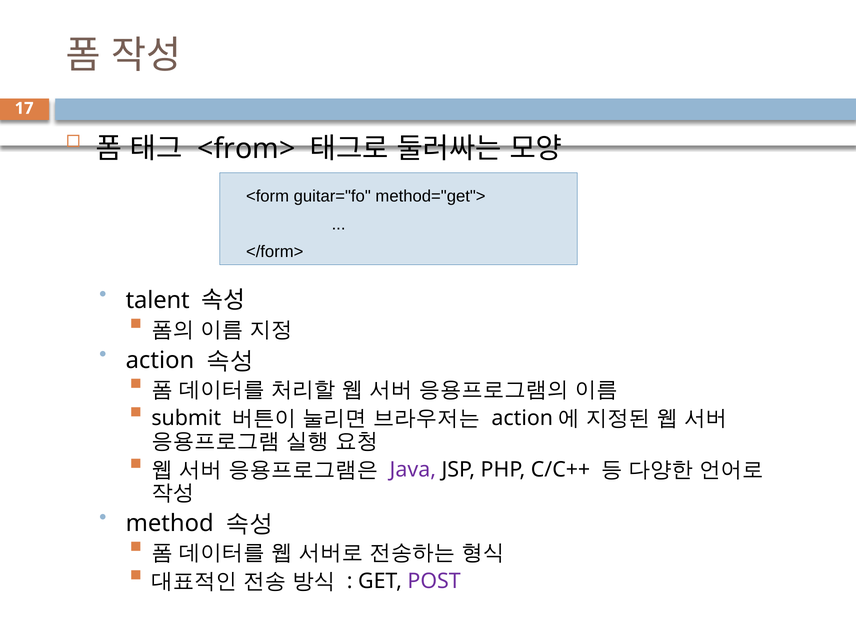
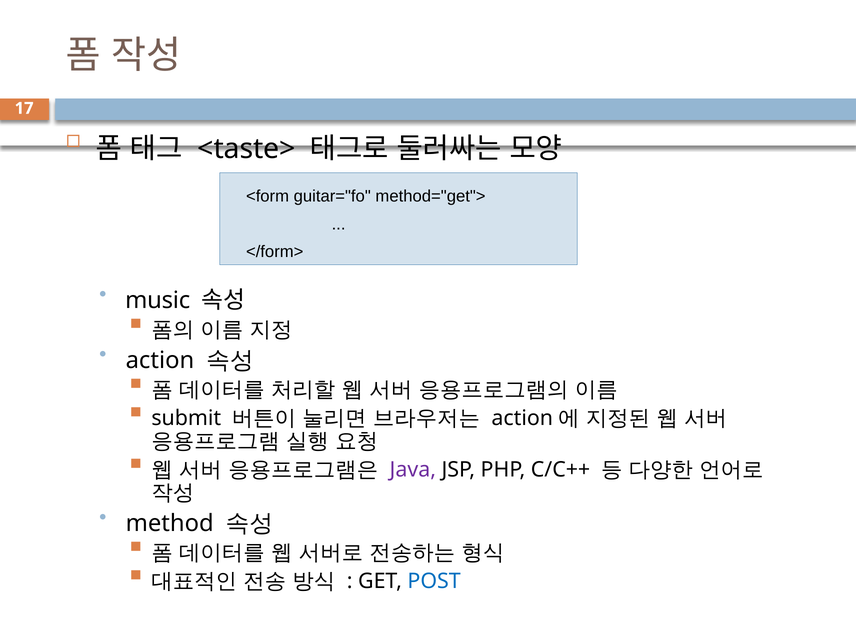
<from>: <from> -> <taste> (246, 149)
talent: talent -> music (158, 300)
POST colour: purple -> blue (434, 581)
